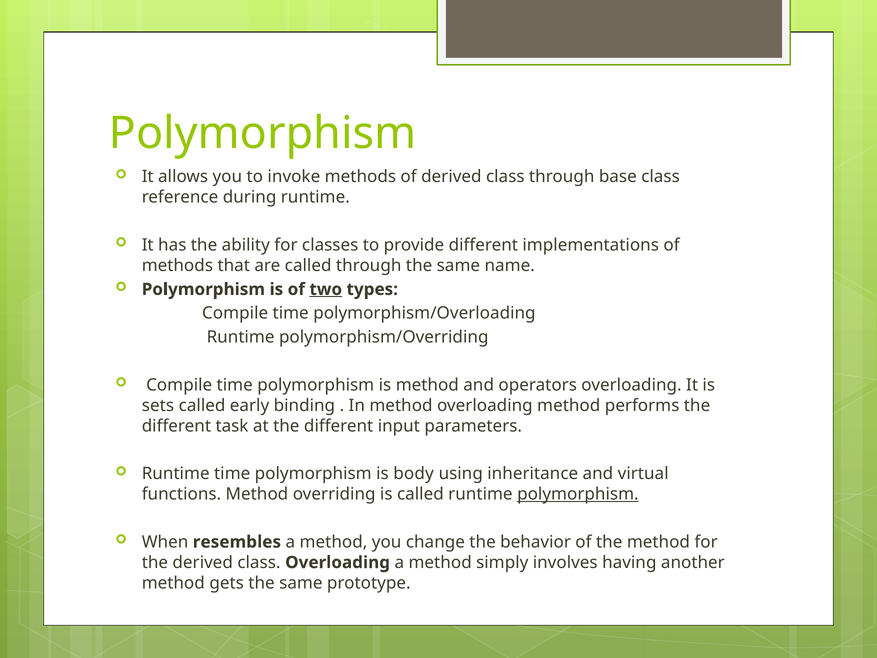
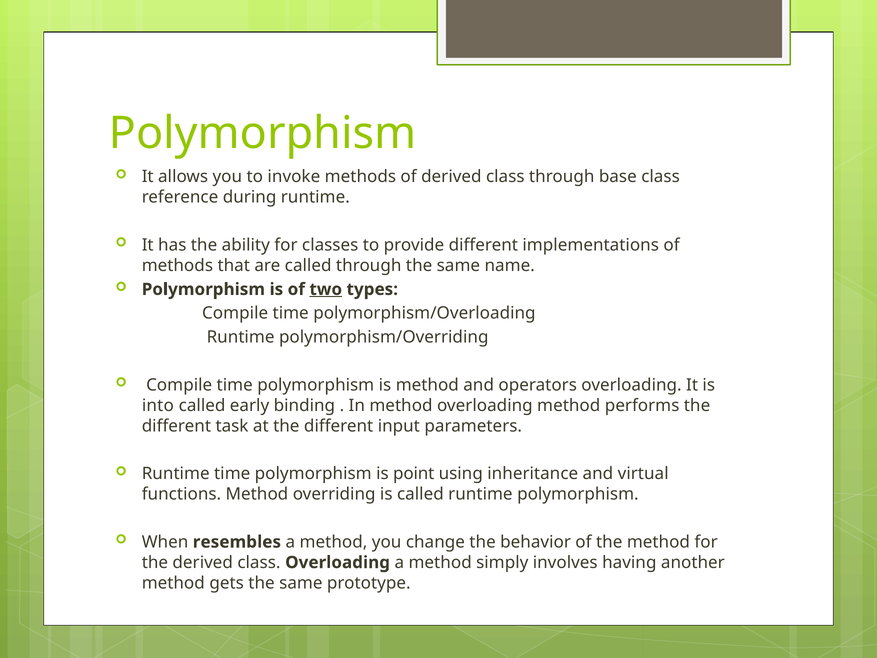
sets: sets -> into (158, 405)
body: body -> point (414, 474)
polymorphism underline: present -> none (578, 494)
